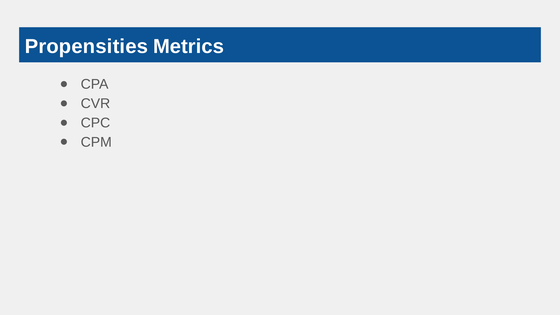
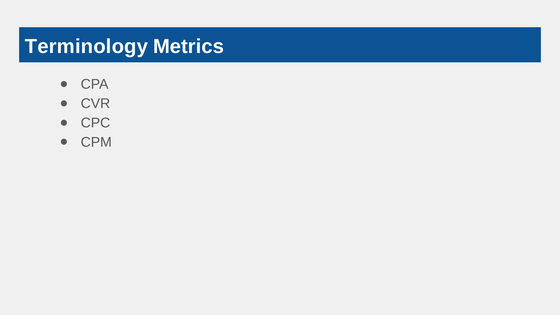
Propensities: Propensities -> Terminology (86, 46)
